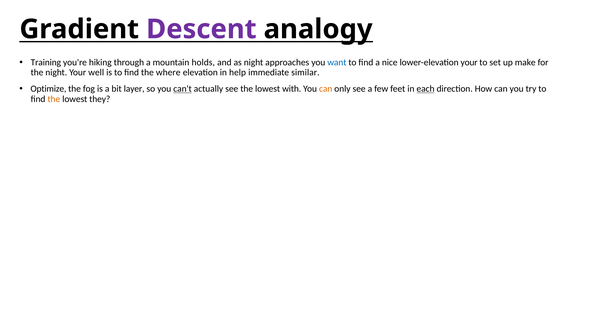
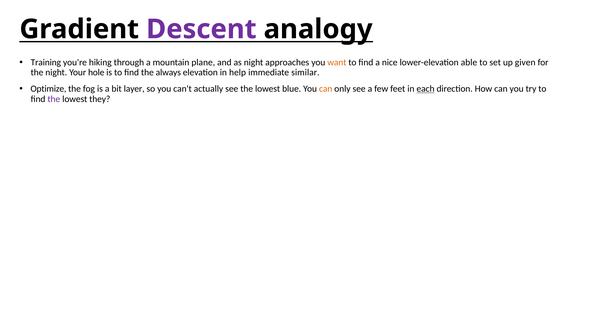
holds: holds -> plane (203, 63)
want colour: blue -> orange (337, 63)
lower-elevation your: your -> able (469, 63)
make: make -> given (525, 63)
well: well -> hole (96, 73)
where: where -> always (168, 73)
can't underline: present -> none (183, 89)
with: with -> blue (292, 89)
the colour: orange -> purple (54, 99)
